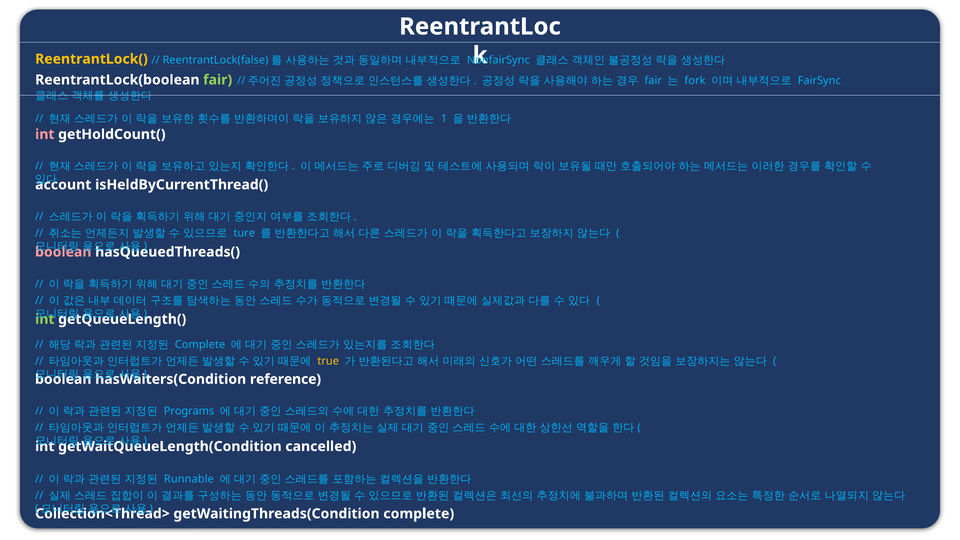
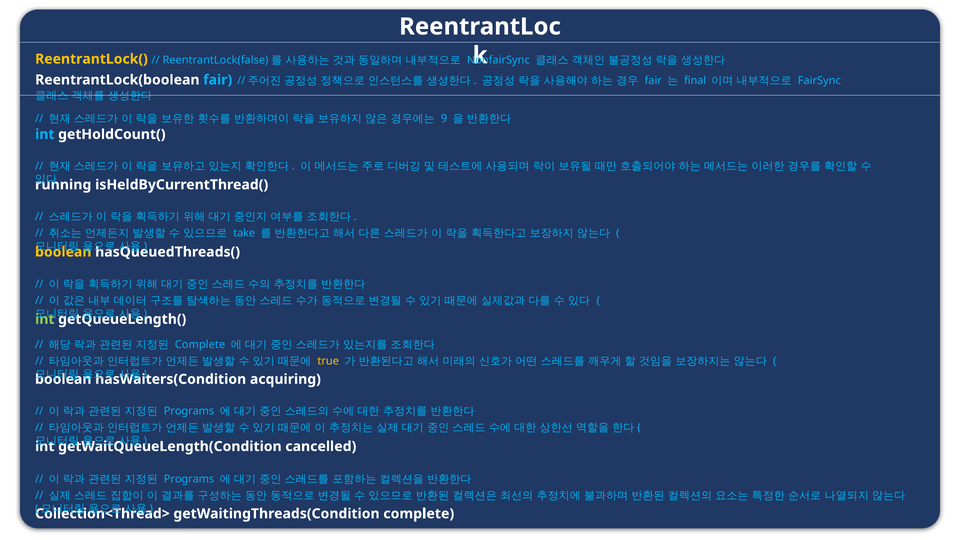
fair colour: light green -> light blue (218, 80)
fork: fork -> final (695, 81)
1: 1 -> 9 (444, 118)
int colour: pink -> light blue (45, 134)
account: account -> running (63, 185)
ture: ture -> take (244, 233)
boolean colour: pink -> yellow (63, 252)
reference: reference -> acquiring (285, 379)
Runnable: Runnable -> Programs (189, 479)
